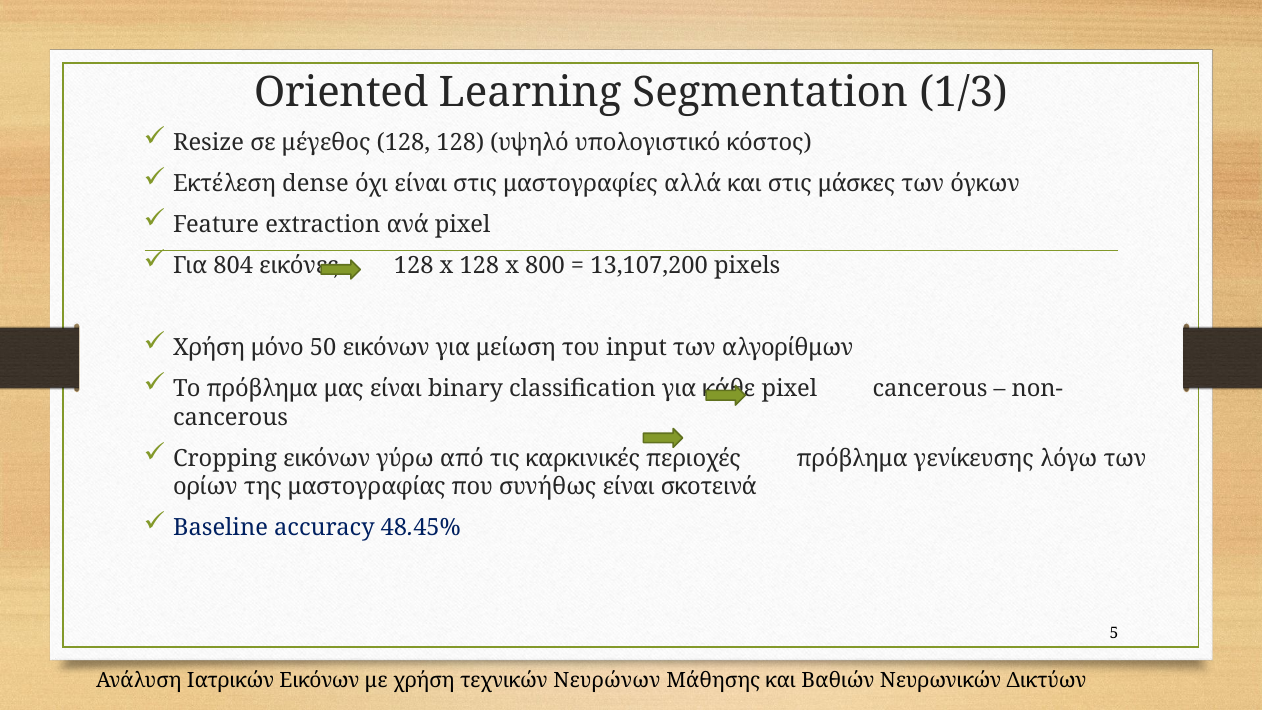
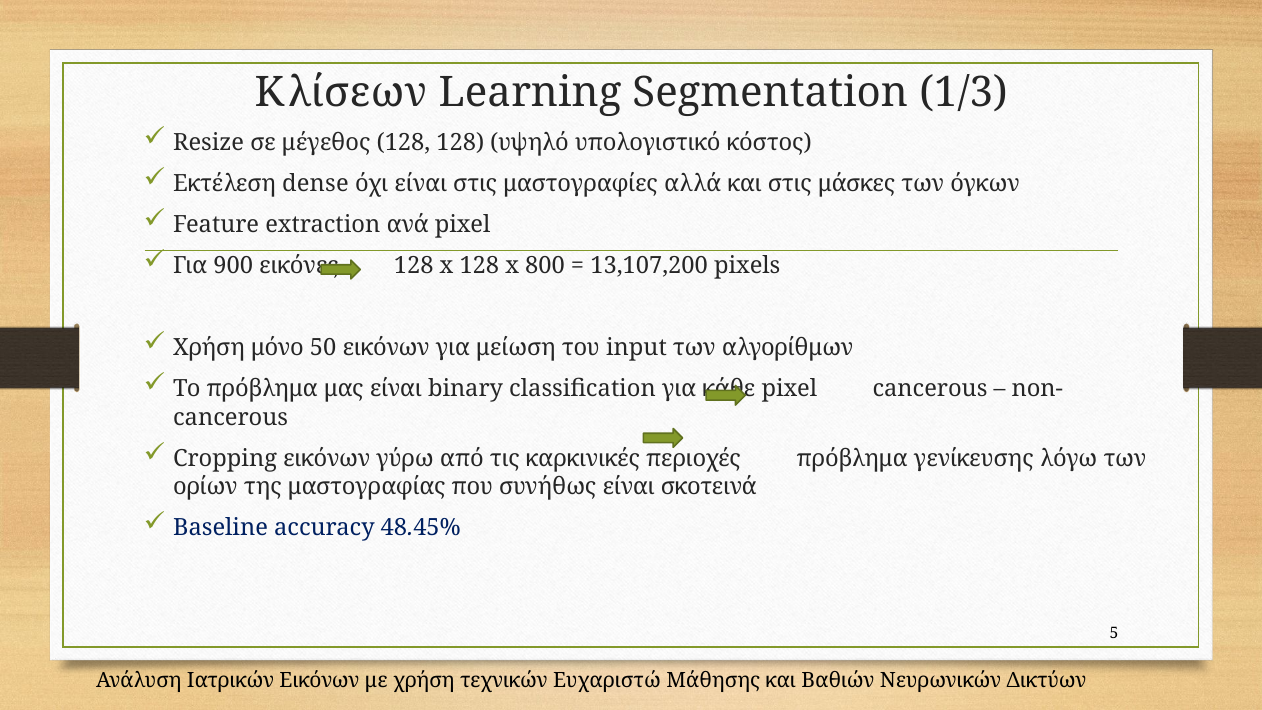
Oriented: Oriented -> Κλίσεων (341, 93)
804: 804 -> 900 (233, 266)
Νευρώνων: Νευρώνων -> Ευχαριστώ (607, 680)
